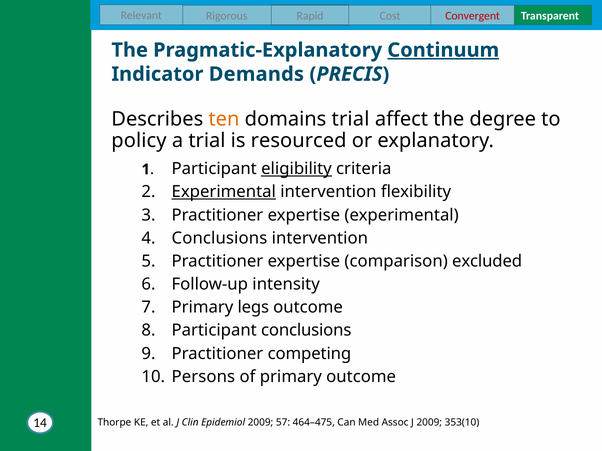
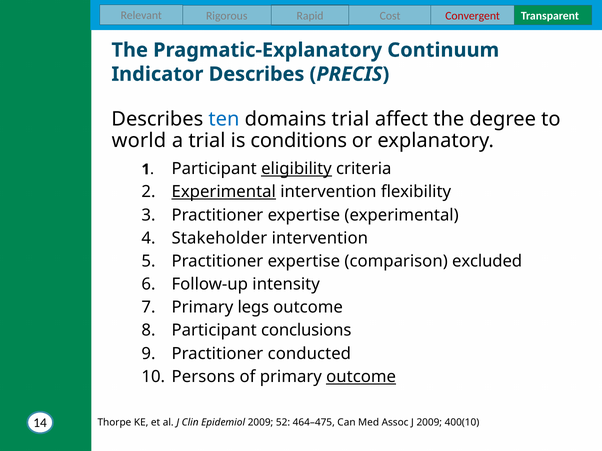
Continuum underline: present -> none (443, 50)
Indicator Demands: Demands -> Describes (257, 74)
ten colour: orange -> blue (224, 119)
policy: policy -> world (139, 141)
resourced: resourced -> conditions (299, 141)
4 Conclusions: Conclusions -> Stakeholder (219, 238)
competing: competing -> conducted (309, 354)
outcome underline: none -> present (361, 377)
57: 57 -> 52 (283, 423)
353(10: 353(10 -> 400(10 (462, 423)
